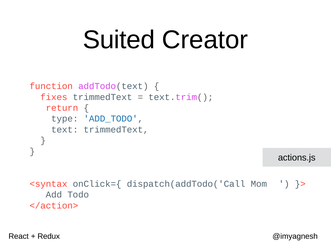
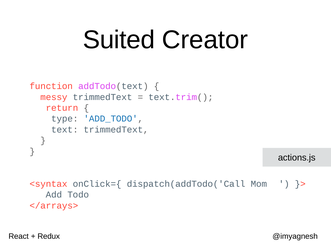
fixes: fixes -> messy (54, 97)
</action>: </action> -> </arrays> (54, 206)
